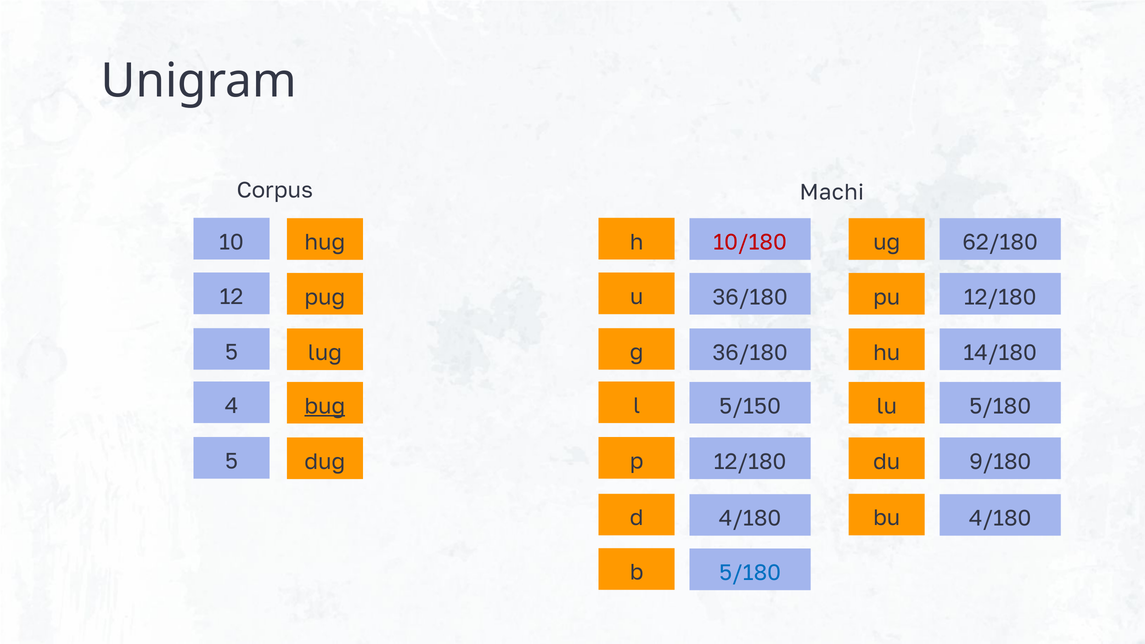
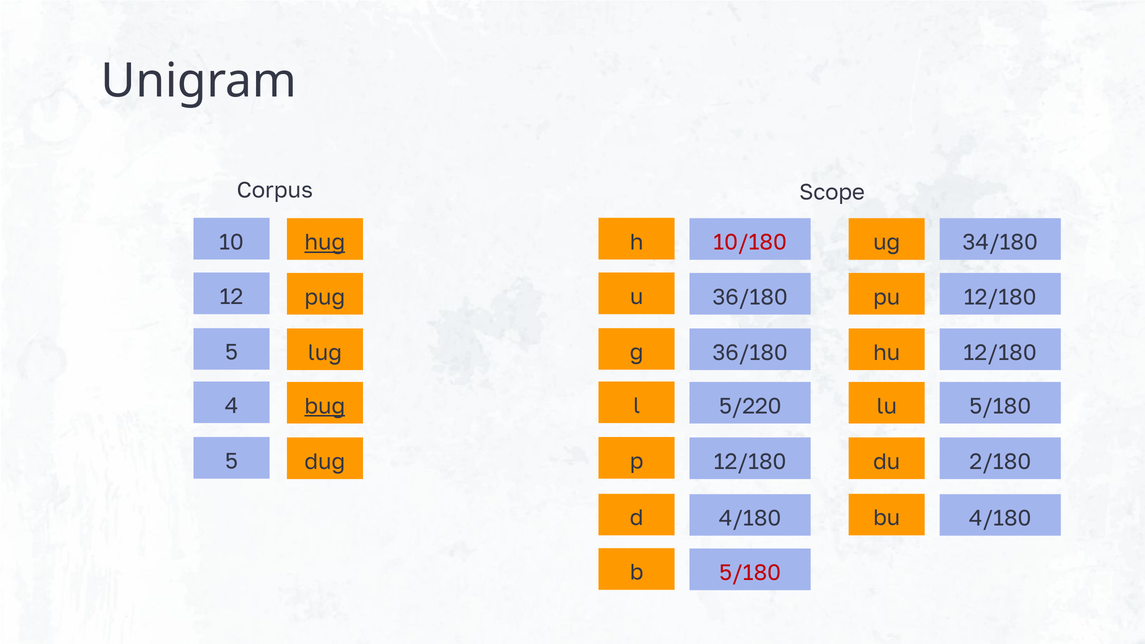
Machi: Machi -> Scope (832, 192)
hug underline: none -> present (325, 243)
62/180: 62/180 -> 34/180 (1000, 243)
14/180: 14/180 -> 12/180 (1000, 353)
5/150: 5/150 -> 5/220 (750, 406)
9/180: 9/180 -> 2/180 (1000, 462)
5/180 colour: blue -> red (750, 573)
